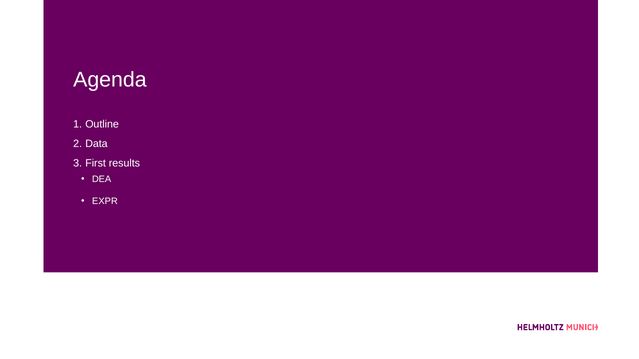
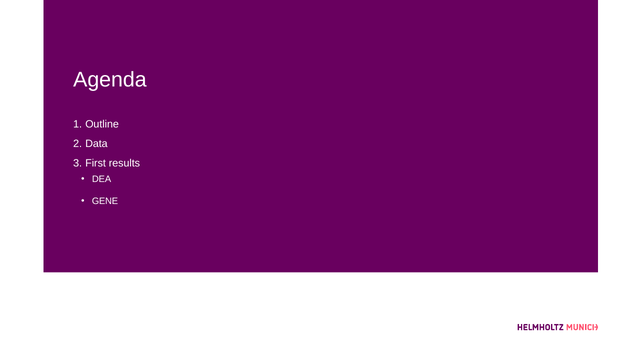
EXPR: EXPR -> GENE (105, 201)
